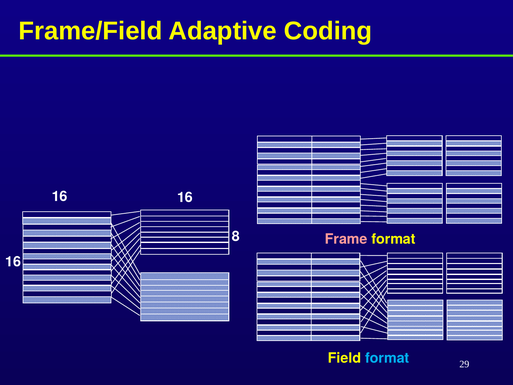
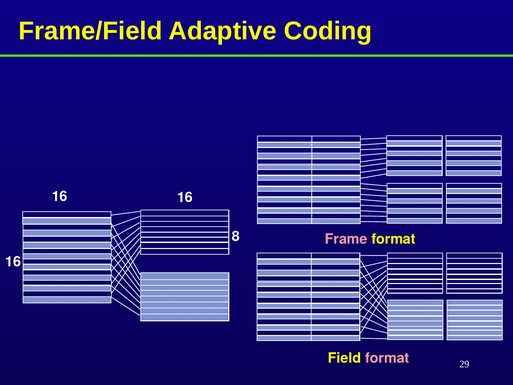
format colour: light blue -> pink (387, 358)
